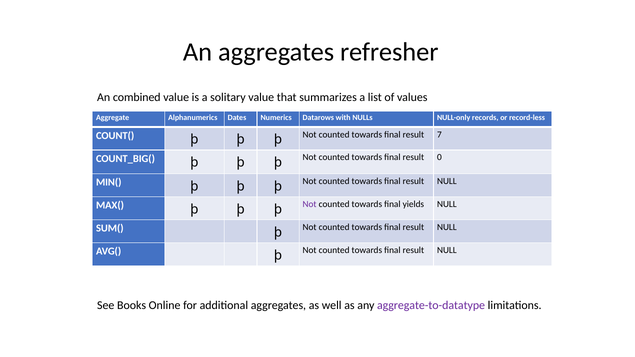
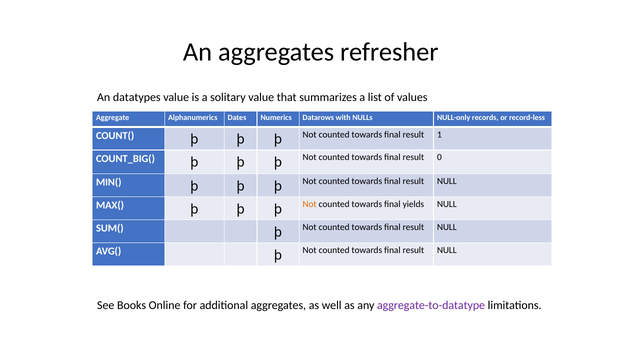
combined: combined -> datatypes (137, 98)
7: 7 -> 1 (439, 135)
Not colour: purple -> orange (310, 204)
